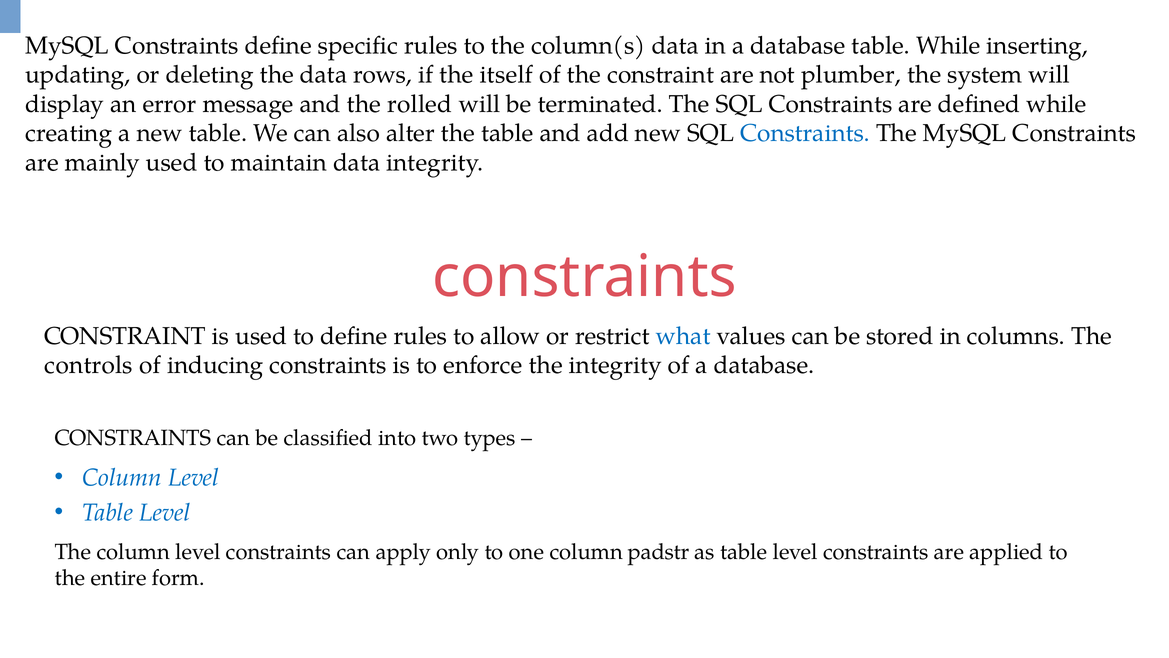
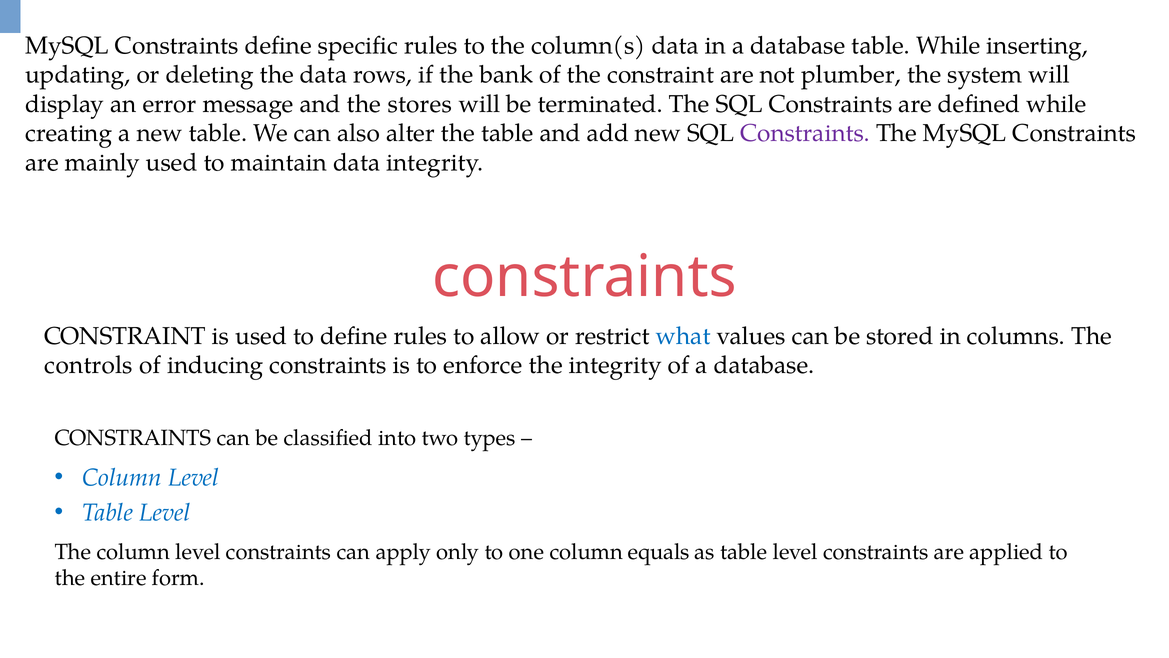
itself: itself -> bank (506, 75)
rolled: rolled -> stores (420, 104)
Constraints colour: blue -> purple (805, 133)
padstr: padstr -> equals (659, 551)
